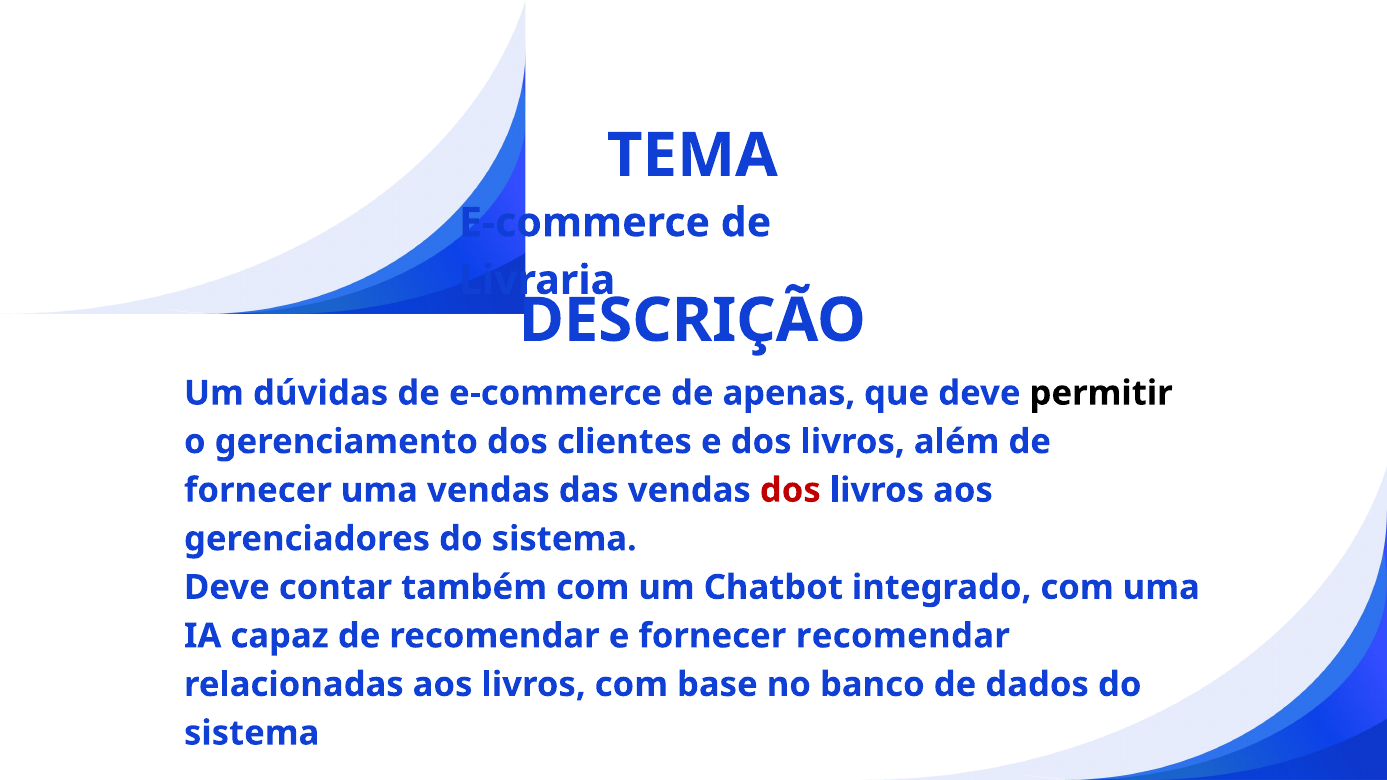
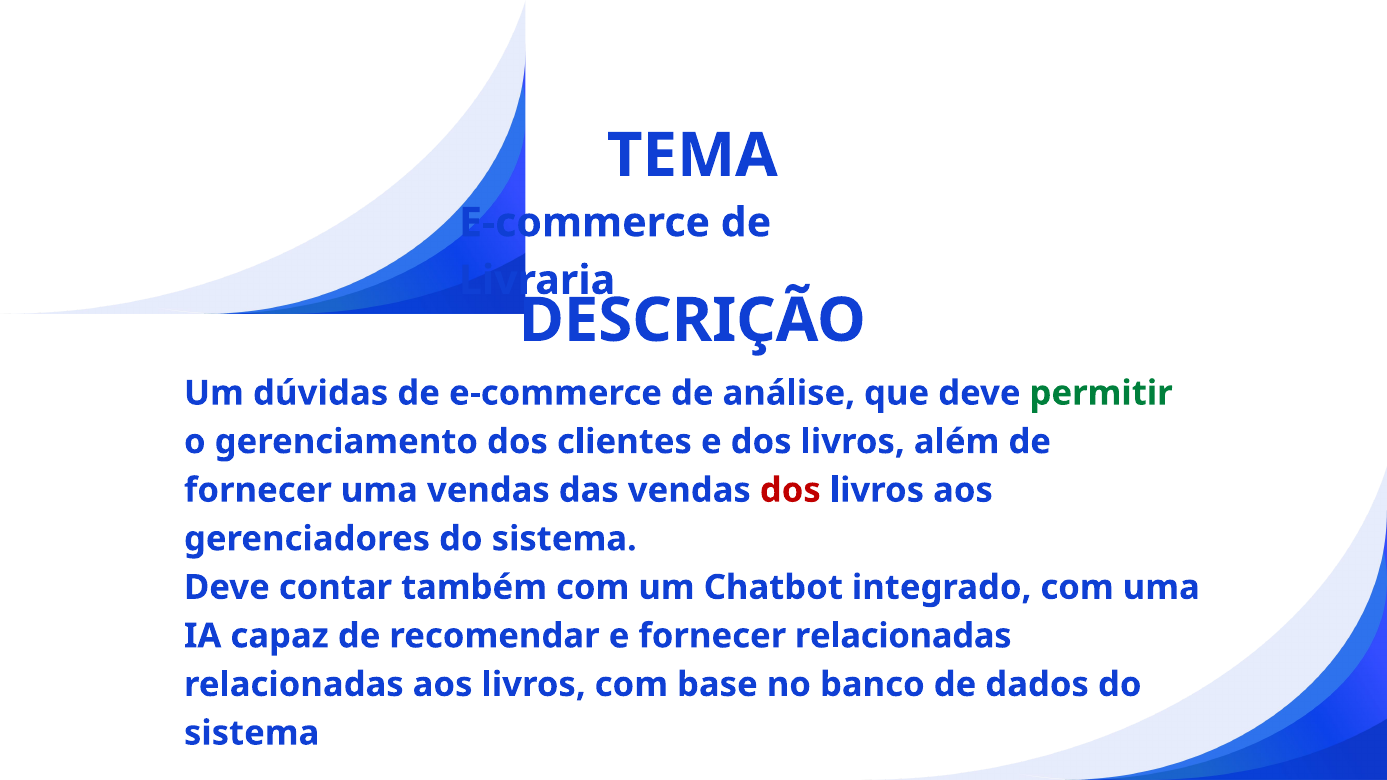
apenas: apenas -> análise (789, 393)
permitir colour: black -> green (1101, 393)
fornecer recomendar: recomendar -> relacionadas (903, 636)
